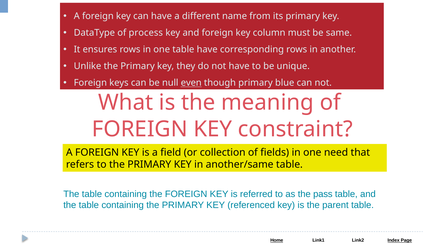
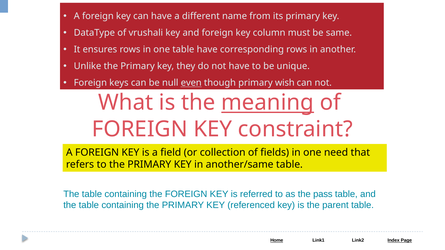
process: process -> vrushali (146, 33)
blue: blue -> wish (285, 83)
meaning underline: none -> present (268, 103)
